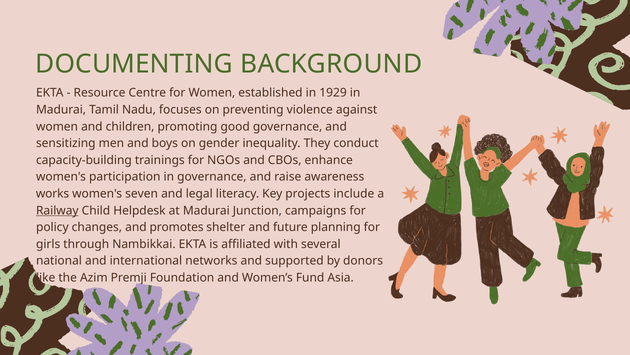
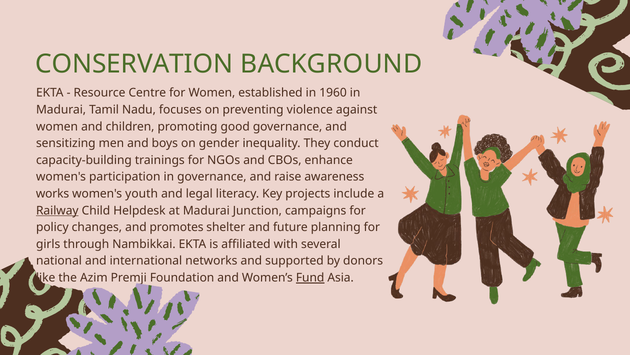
DOCUMENTING: DOCUMENTING -> CONSERVATION (134, 64)
1929: 1929 -> 1960 (333, 93)
seven: seven -> youth (142, 193)
Fund underline: none -> present (310, 277)
